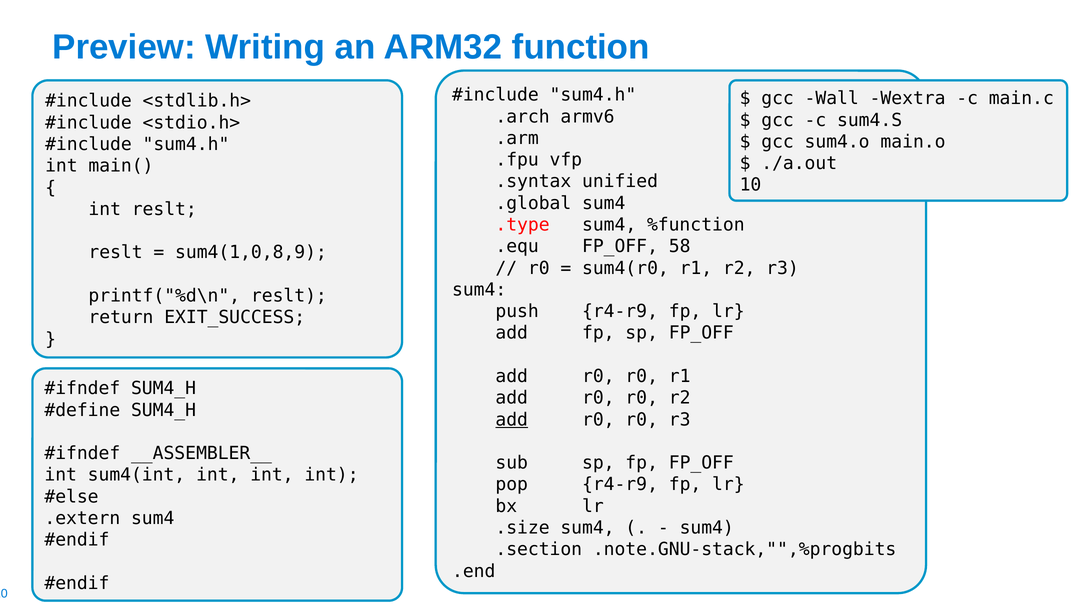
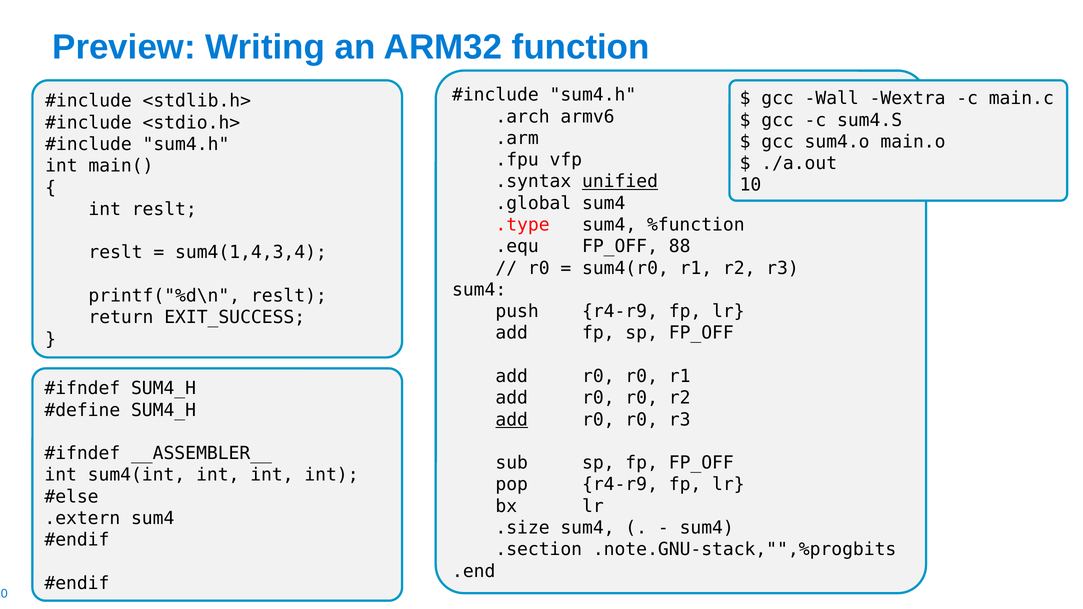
unified underline: none -> present (620, 182)
58: 58 -> 88 (680, 247)
sum4(1,0,8,9: sum4(1,0,8,9 -> sum4(1,4,3,4 (251, 253)
